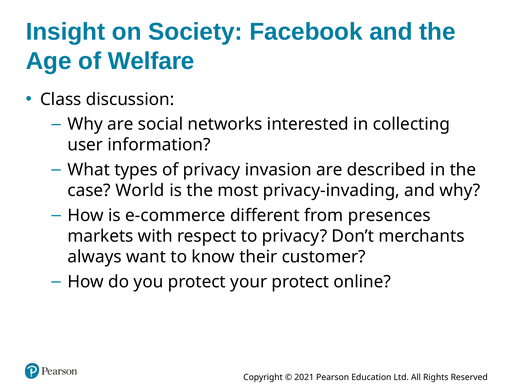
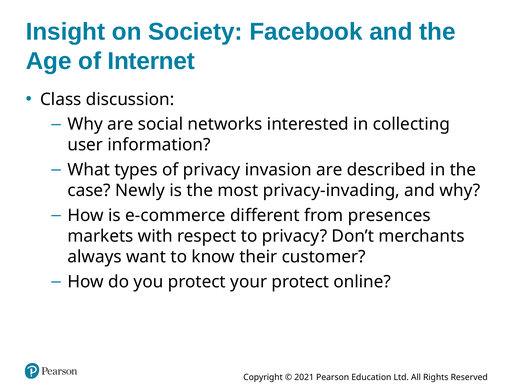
Welfare: Welfare -> Internet (151, 61)
World: World -> Newly (140, 190)
